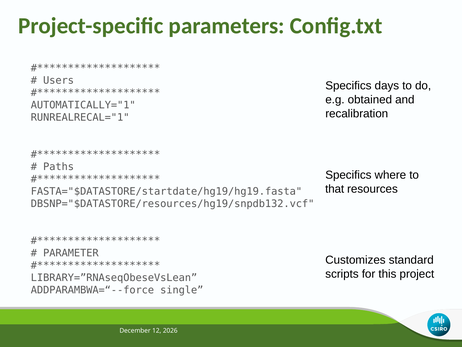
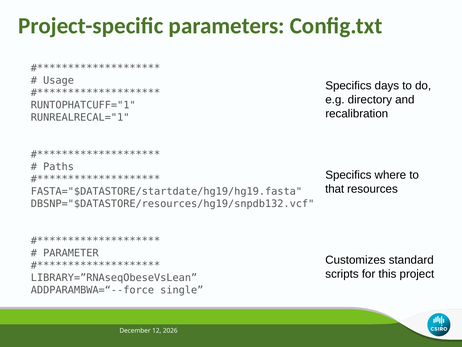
Users: Users -> Usage (59, 80)
obtained: obtained -> directory (370, 100)
AUTOMATICALLY="1: AUTOMATICALLY="1 -> RUNTOPHATCUFF="1 (83, 105)
